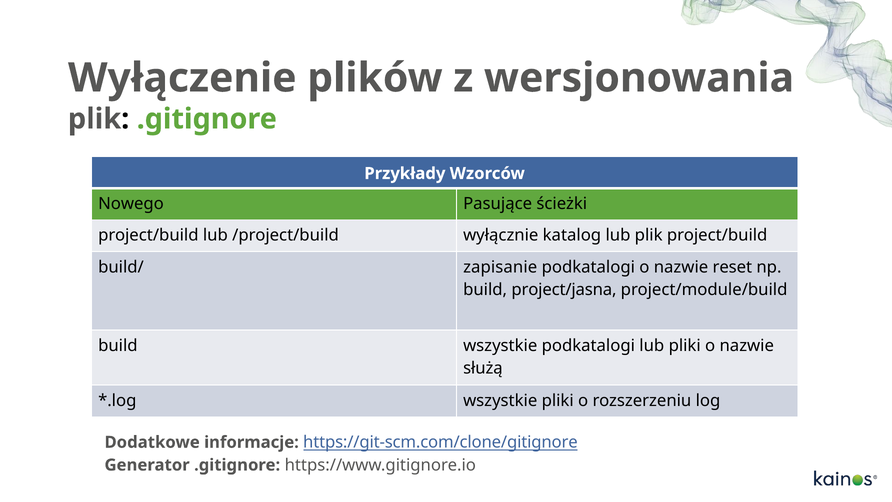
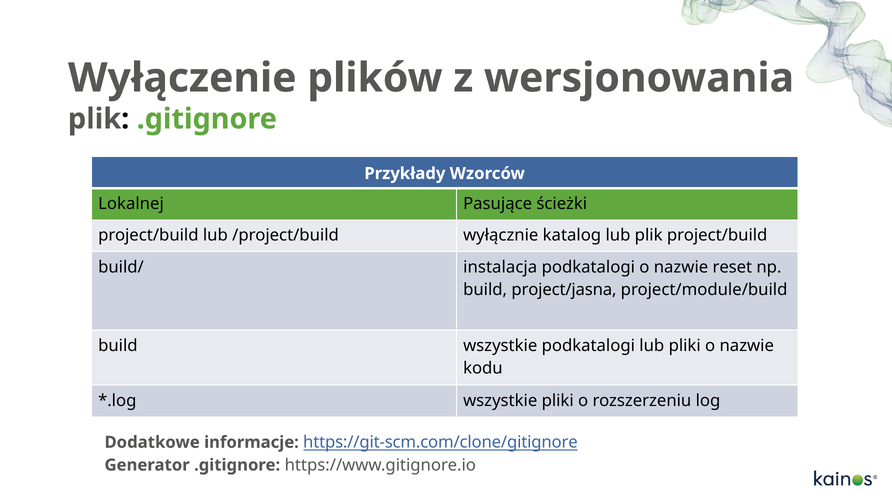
Nowego: Nowego -> Lokalnej (131, 204)
zapisanie: zapisanie -> instalacja (500, 267)
służą: służą -> kodu (483, 368)
